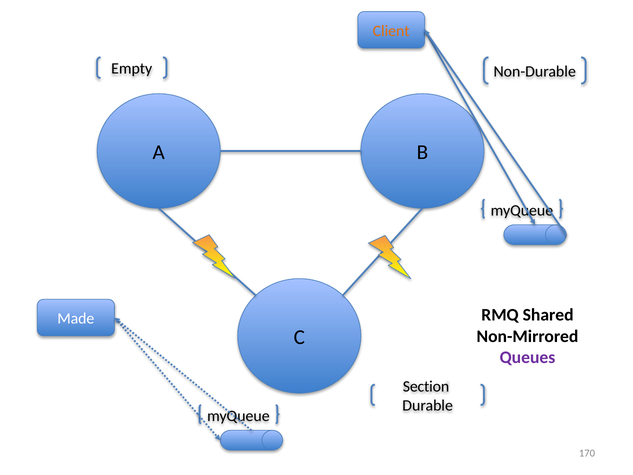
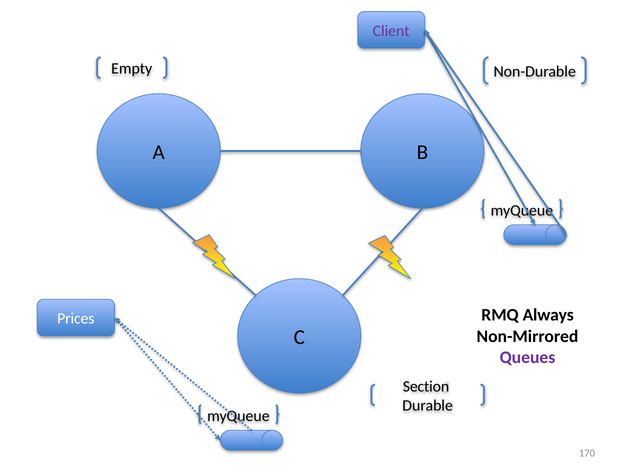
Client colour: orange -> purple (391, 31)
Shared: Shared -> Always (548, 315)
Made: Made -> Prices (76, 318)
